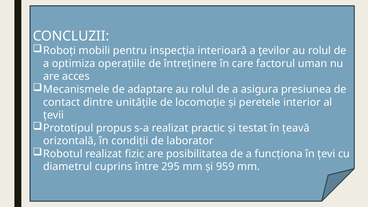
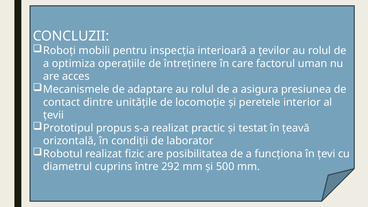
295: 295 -> 292 (171, 167)
959: 959 -> 500 (225, 167)
